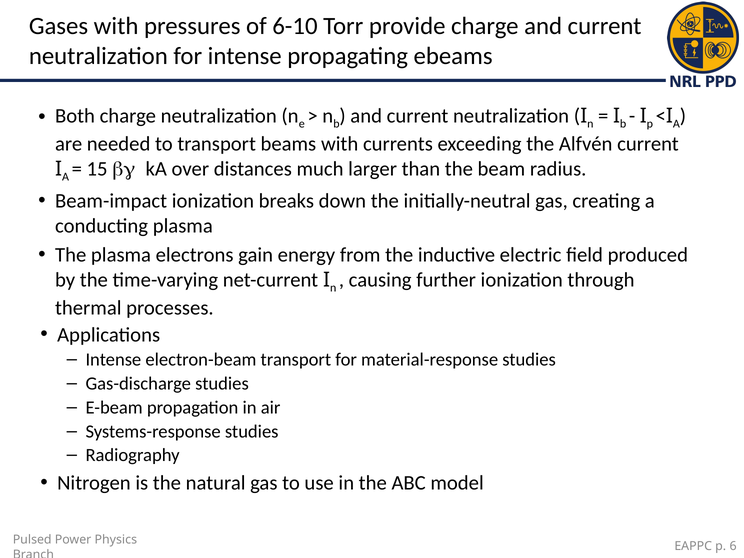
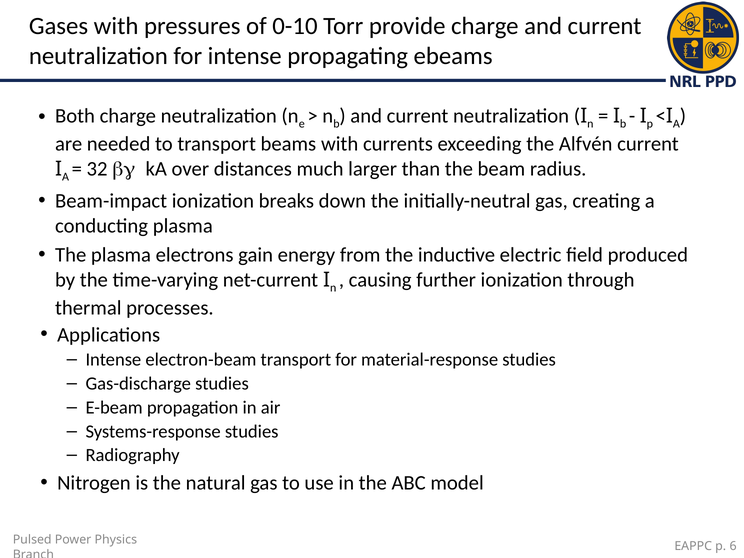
6-10: 6-10 -> 0-10 (295, 26)
15: 15 -> 32 (97, 169)
